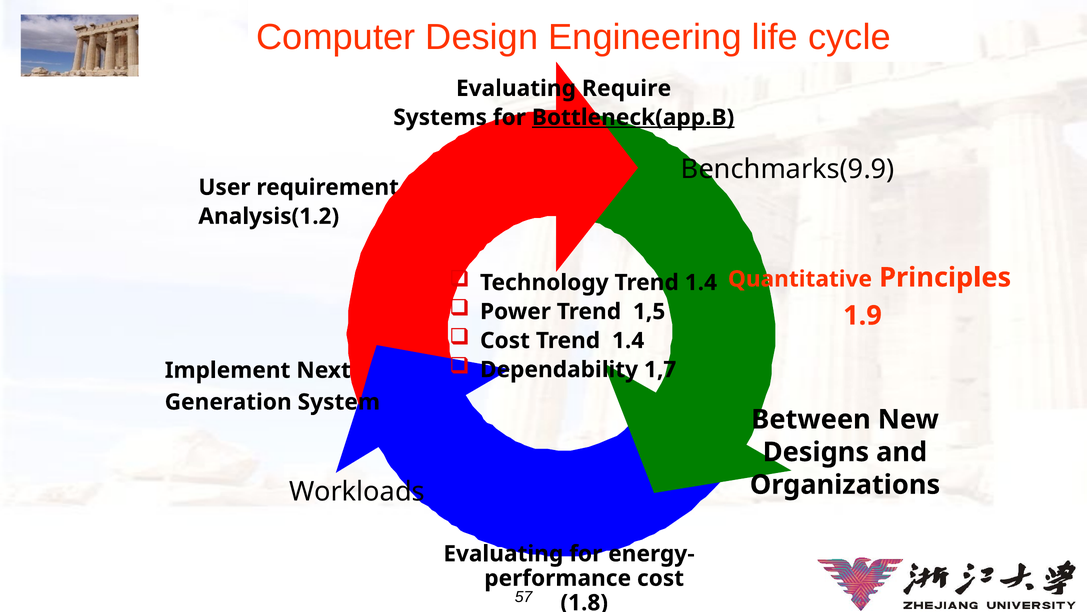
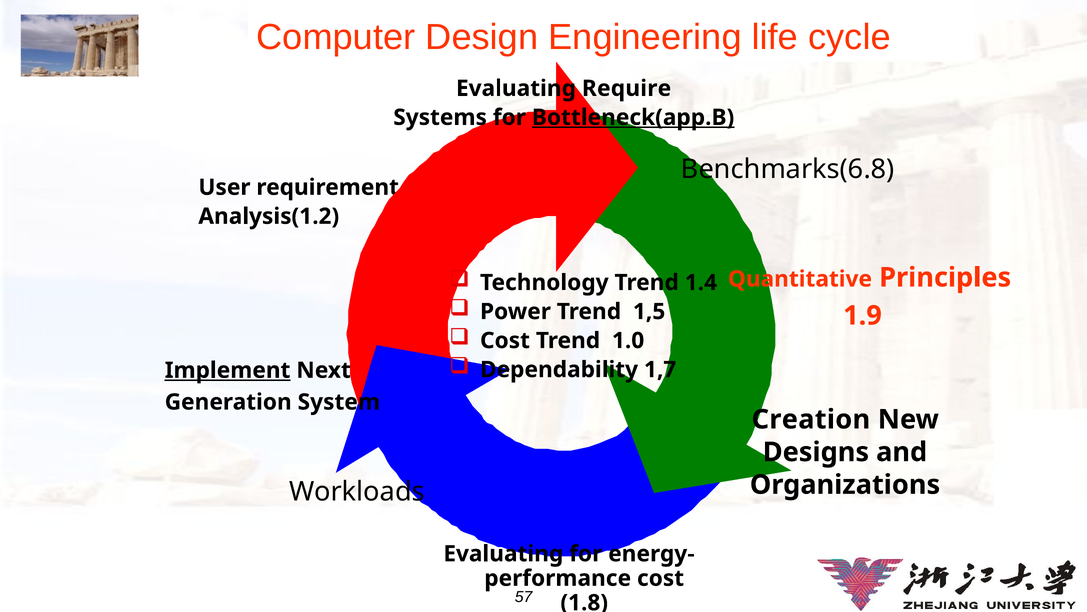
Benchmarks(9.9: Benchmarks(9.9 -> Benchmarks(6.8 (788, 169)
Cost Trend 1.4: 1.4 -> 1.0 (628, 340)
Implement underline: none -> present (228, 370)
Between: Between -> Creation (811, 419)
